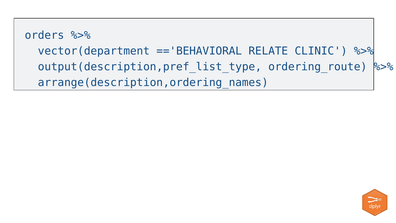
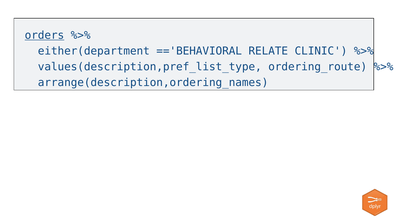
orders underline: none -> present (44, 35)
vector(department: vector(department -> either(department (94, 51)
output(description,pref_list_type: output(description,pref_list_type -> values(description,pref_list_type (150, 67)
